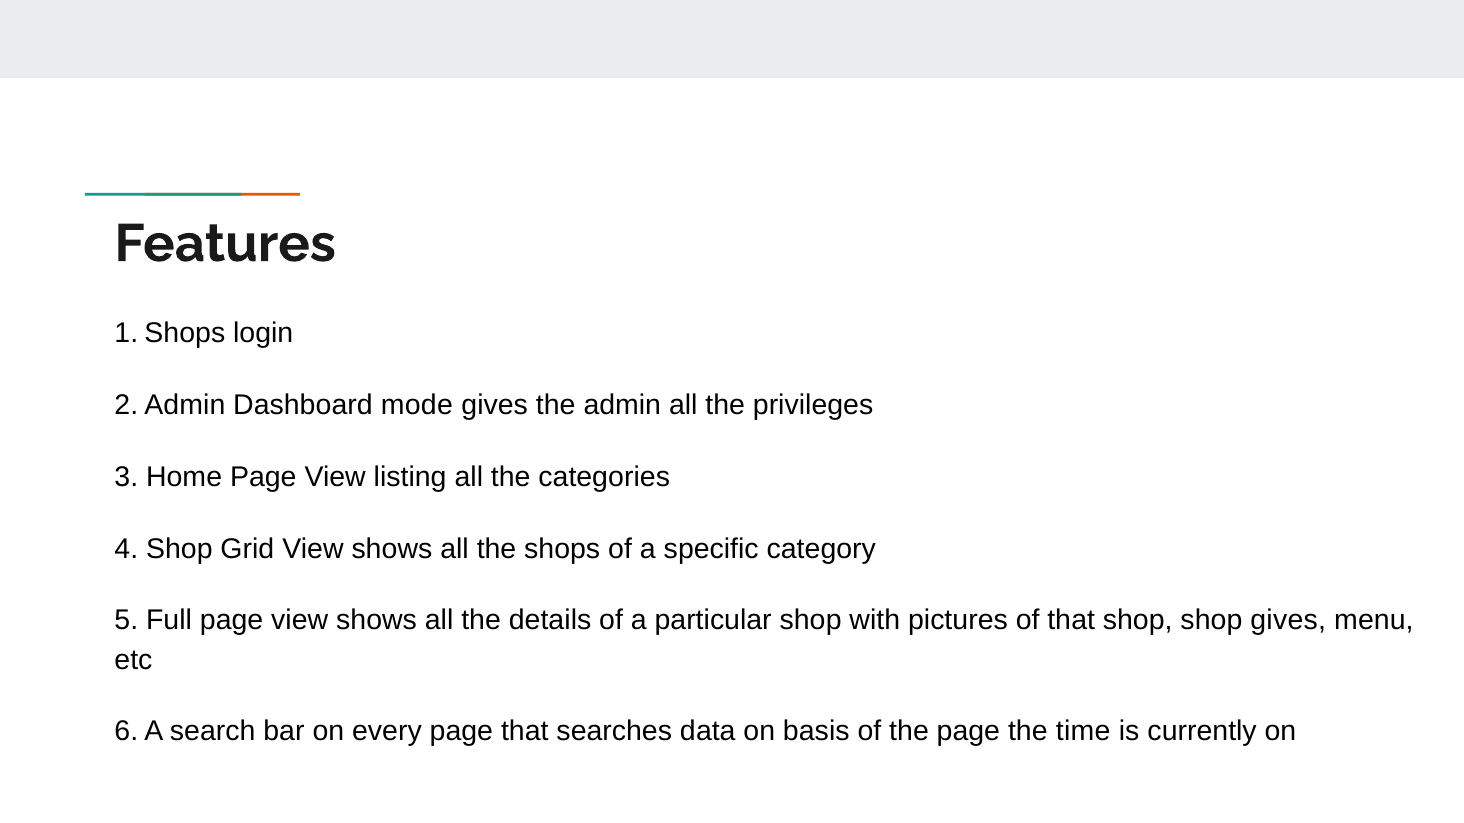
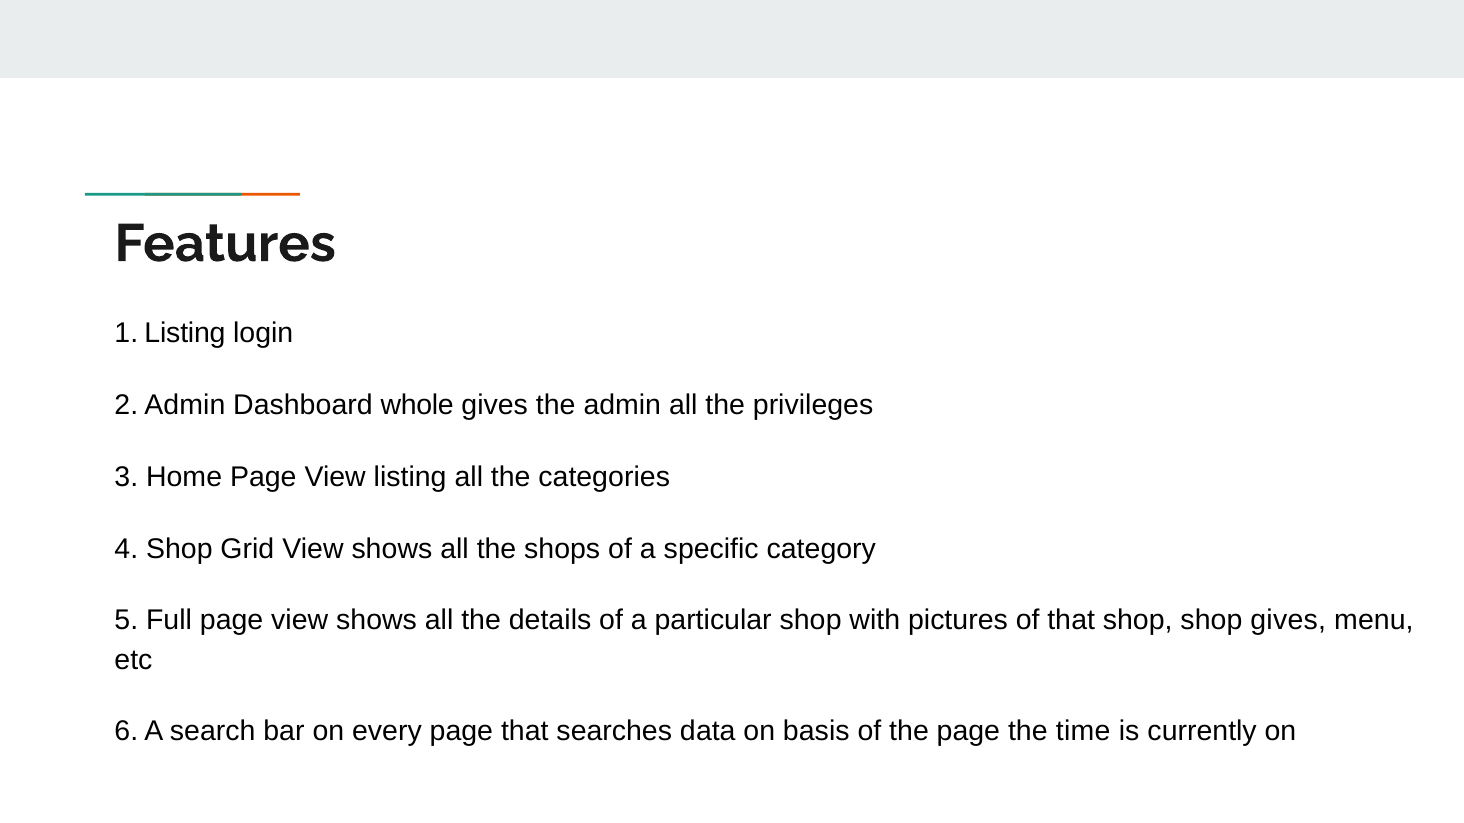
1 Shops: Shops -> Listing (185, 334)
mode: mode -> whole (417, 406)
